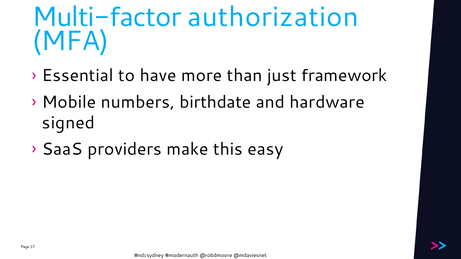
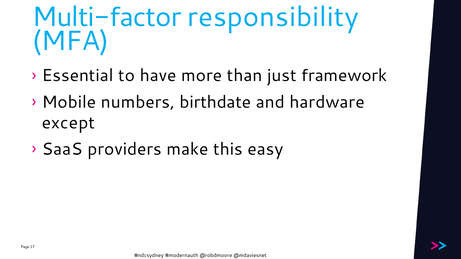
authorization: authorization -> responsibility (273, 17)
signed: signed -> except (68, 123)
